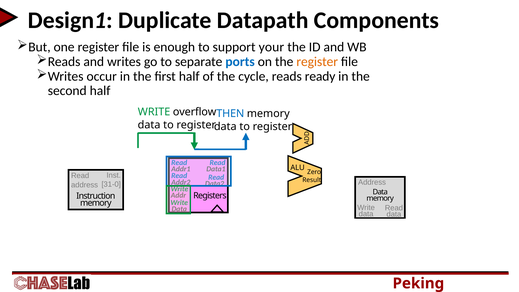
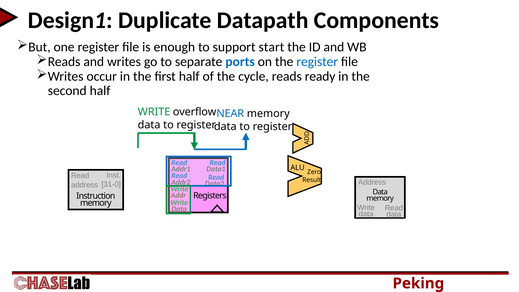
your: your -> start (271, 47)
register colour: orange -> blue (317, 62)
THEN: THEN -> NEAR (230, 114)
